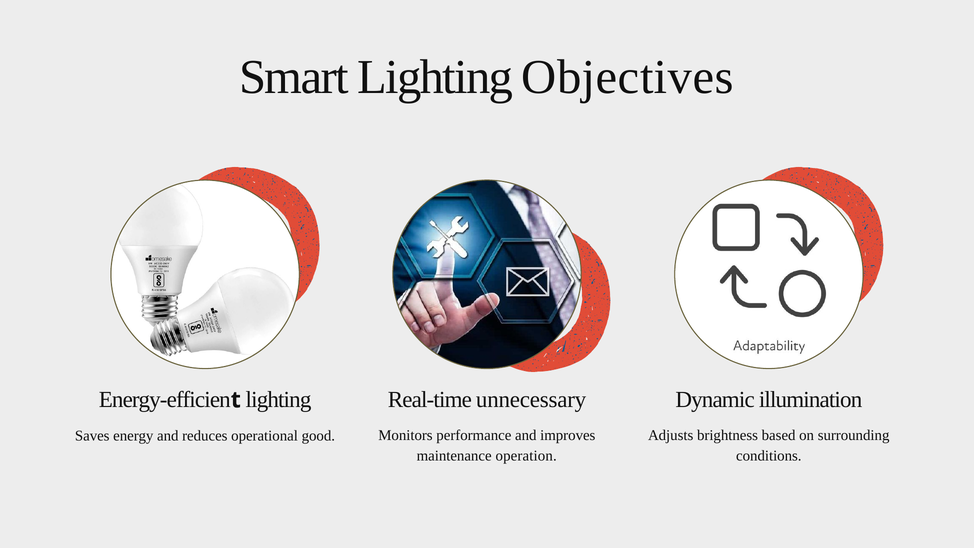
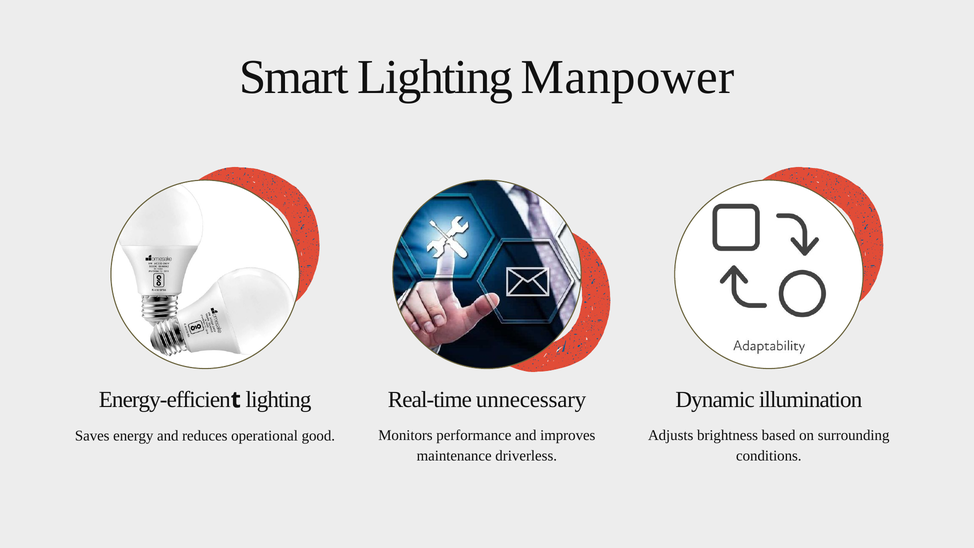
Objectives: Objectives -> Manpower (628, 77)
operation: operation -> driverless (526, 456)
